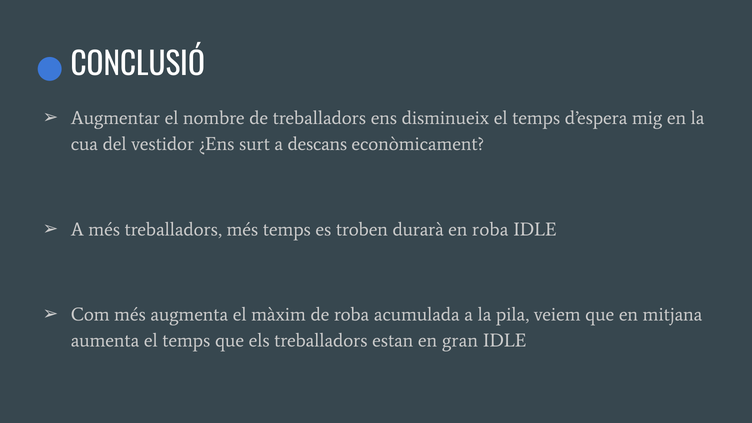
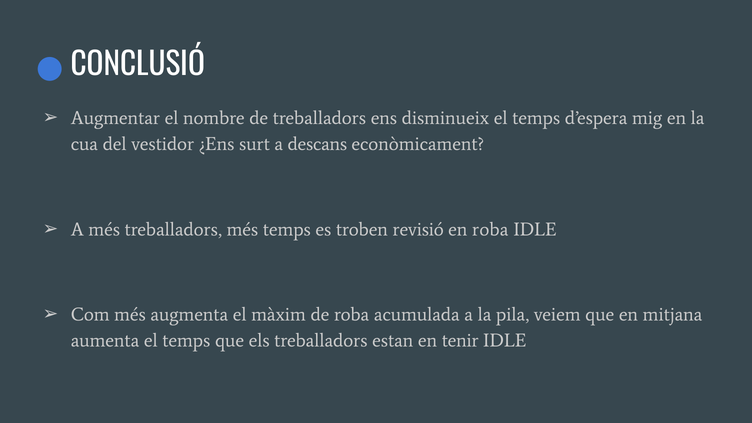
durarà: durarà -> revisió (418, 229)
gran: gran -> tenir (460, 341)
